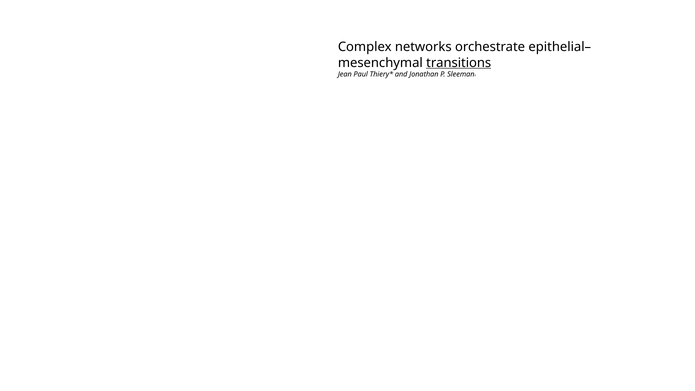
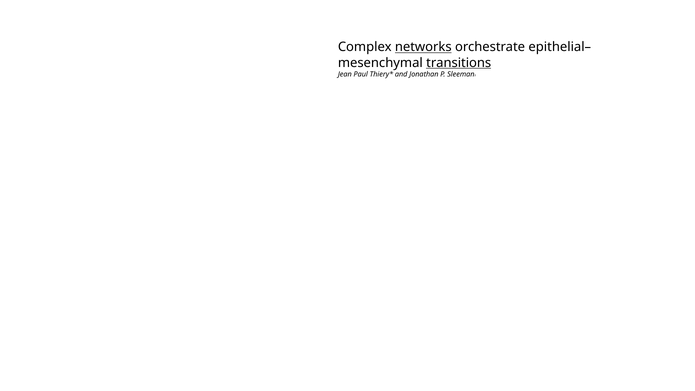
networks underline: none -> present (423, 47)
